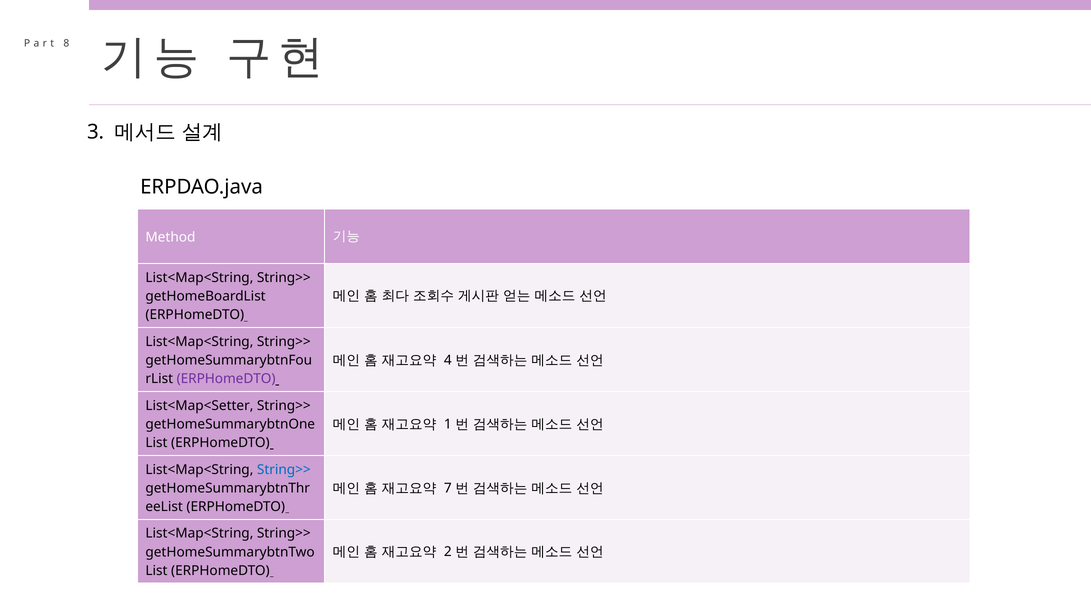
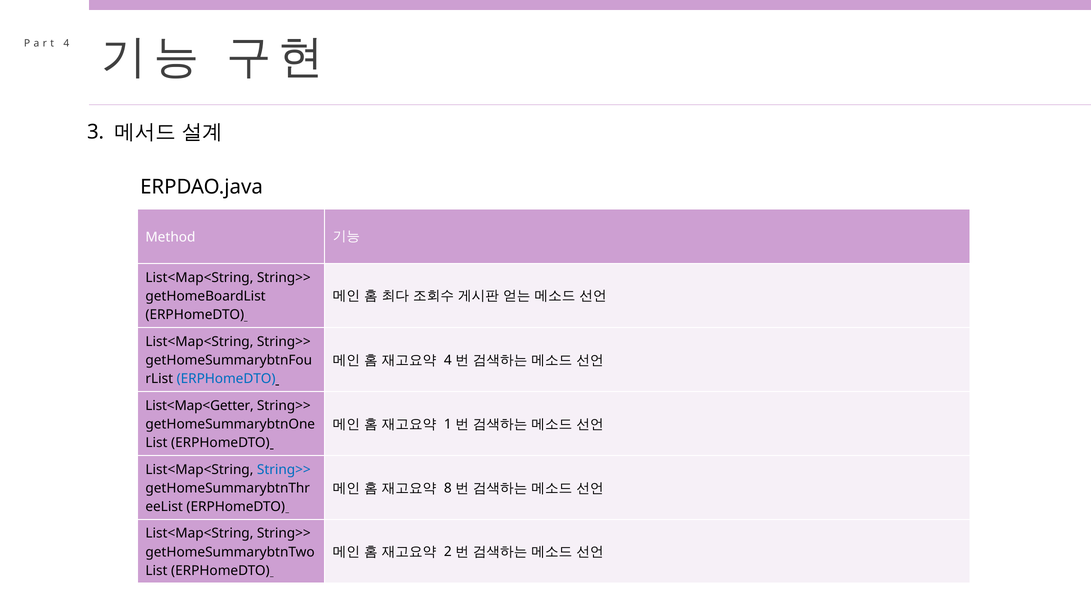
8: 8 -> 4 (66, 43)
ERPHomeDTO colour: purple -> blue (226, 379)
List<Map<Setter: List<Map<Setter -> List<Map<Getter (200, 405)
7: 7 -> 8 (448, 488)
